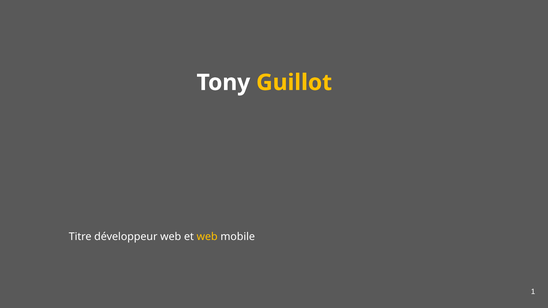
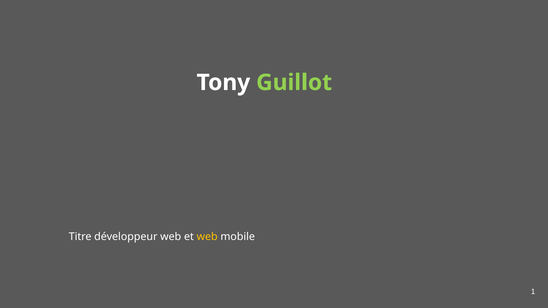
Guillot colour: yellow -> light green (294, 83)
